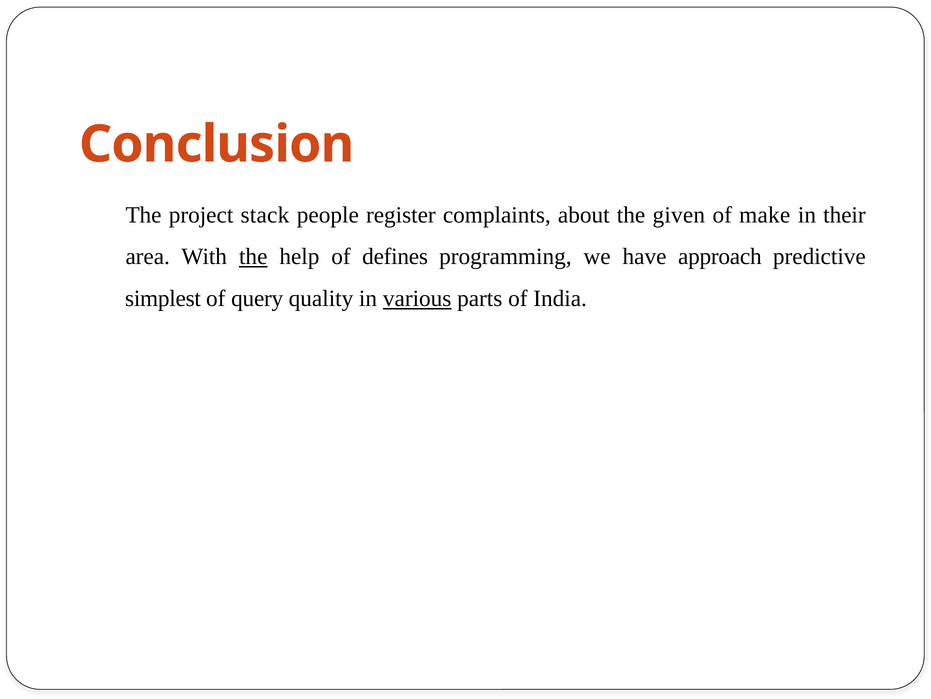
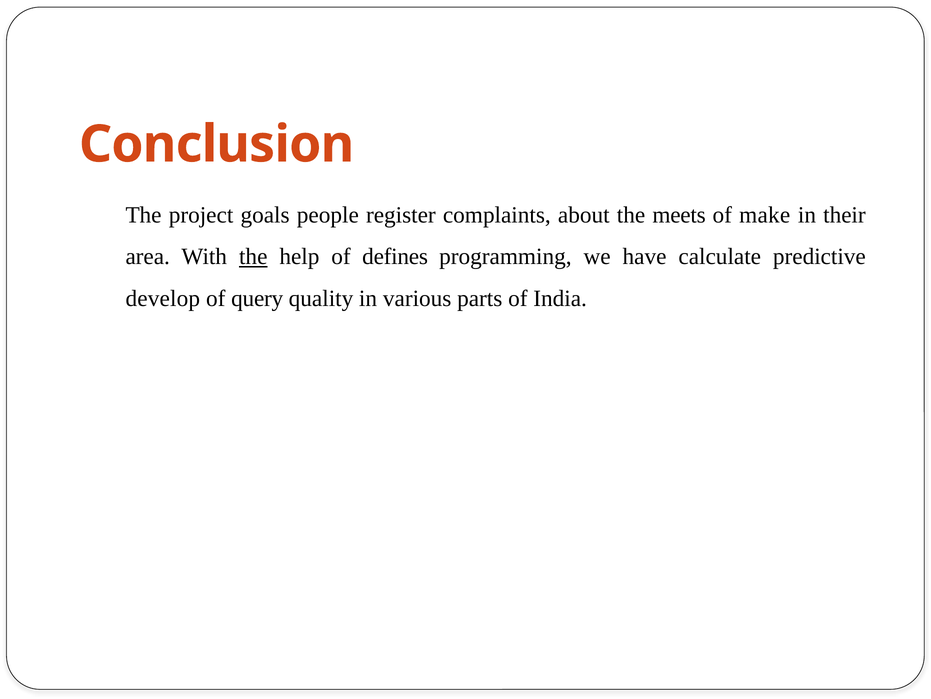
stack: stack -> goals (265, 215)
given: given -> meets (679, 215)
approach: approach -> calculate (720, 257)
simplest: simplest -> develop (163, 298)
various underline: present -> none (417, 298)
